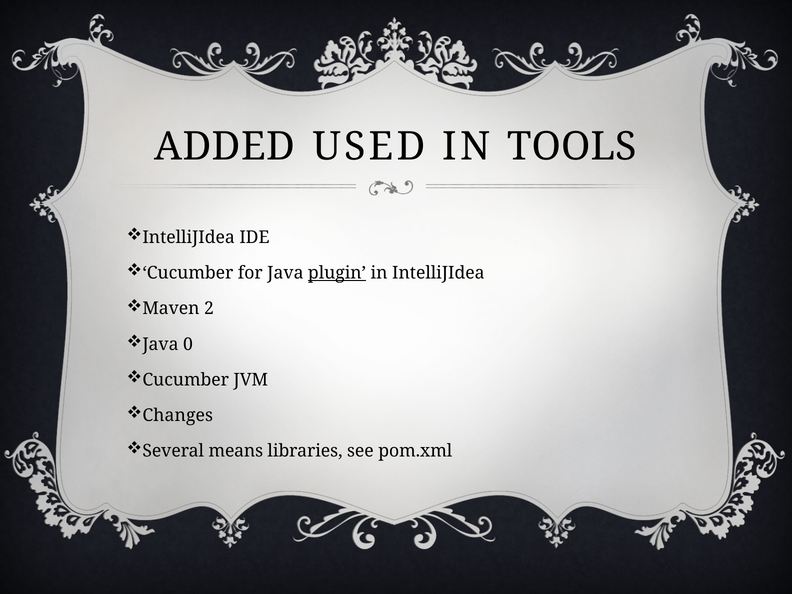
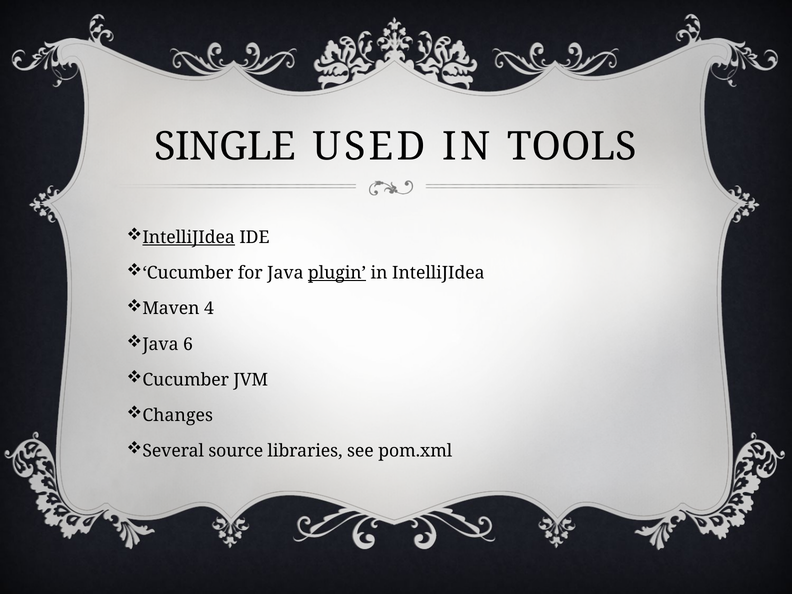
ADDED: ADDED -> SINGLE (225, 147)
IntelliJIdea underline: none -> present (189, 237)
2: 2 -> 4 (209, 309)
0: 0 -> 6 (188, 344)
means: means -> source (236, 451)
